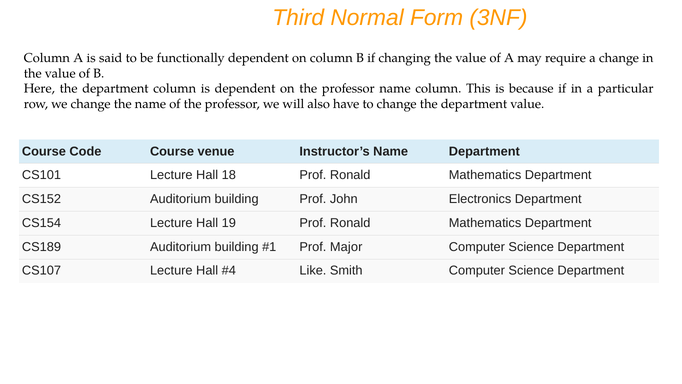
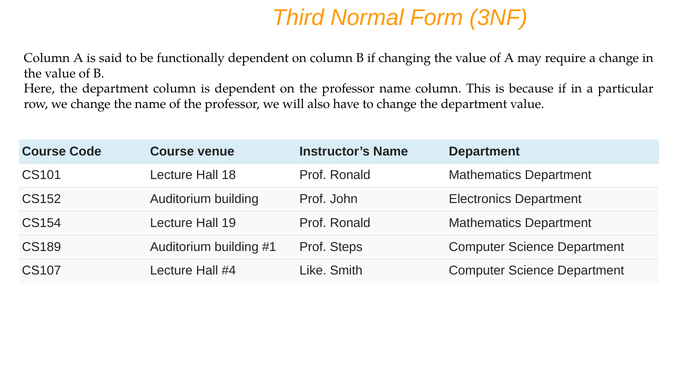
Major: Major -> Steps (346, 247)
